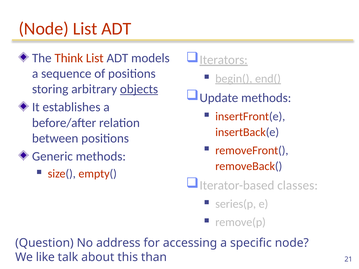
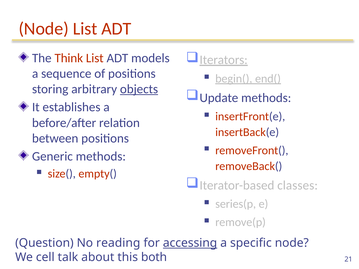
address: address -> reading (118, 243)
accessing underline: none -> present (190, 243)
like: like -> cell (45, 257)
than: than -> both (154, 257)
